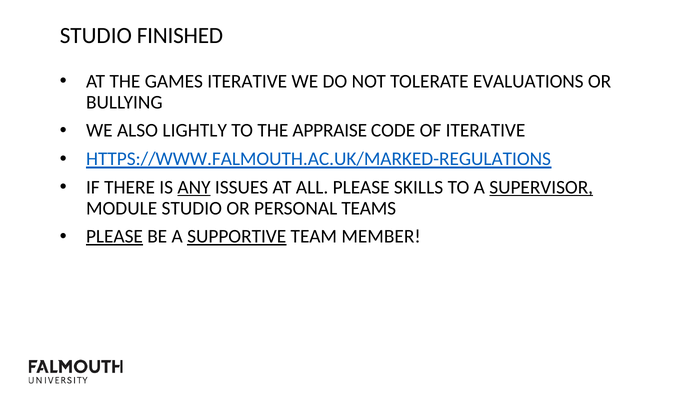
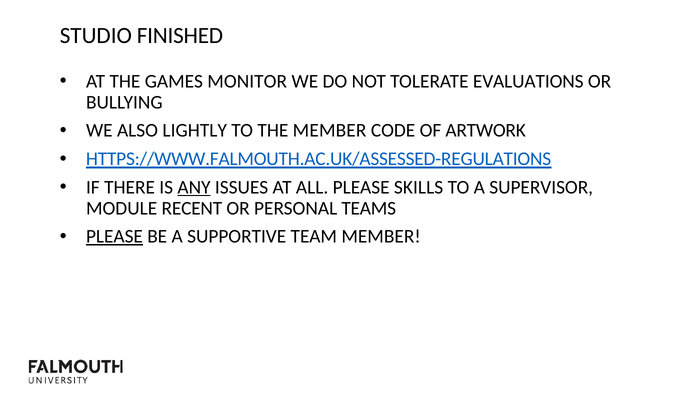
GAMES ITERATIVE: ITERATIVE -> MONITOR (247, 81)
THE APPRAISE: APPRAISE -> MEMBER (330, 130)
OF ITERATIVE: ITERATIVE -> ARTWORK (486, 130)
HTTPS://WWW.FALMOUTH.AC.UK/MARKED-REGULATIONS: HTTPS://WWW.FALMOUTH.AC.UK/MARKED-REGULATIONS -> HTTPS://WWW.FALMOUTH.AC.UK/ASSESSED-REGULATIONS (319, 159)
SUPERVISOR underline: present -> none (541, 187)
MODULE STUDIO: STUDIO -> RECENT (192, 208)
SUPPORTIVE underline: present -> none (237, 236)
